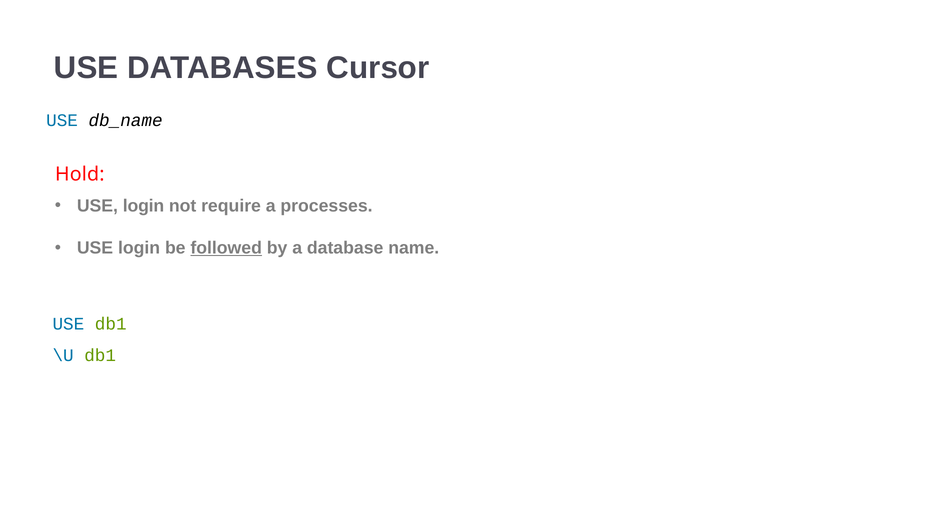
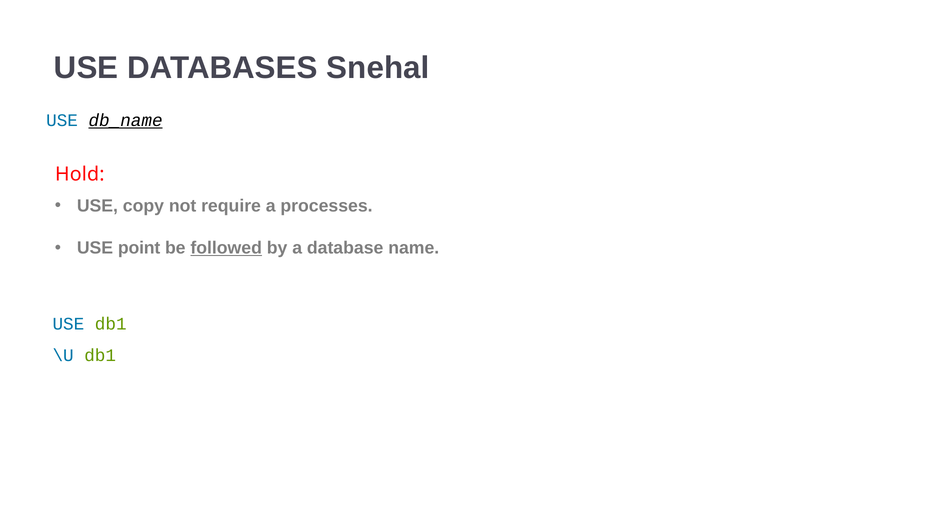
Cursor: Cursor -> Snehal (378, 68)
db_name underline: none -> present (126, 121)
login: login -> copy (143, 206)
login: login -> point (139, 248)
